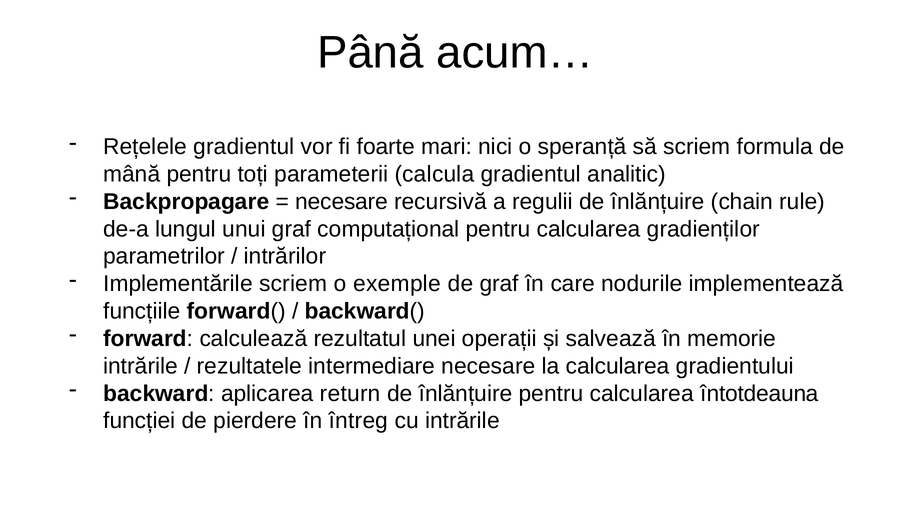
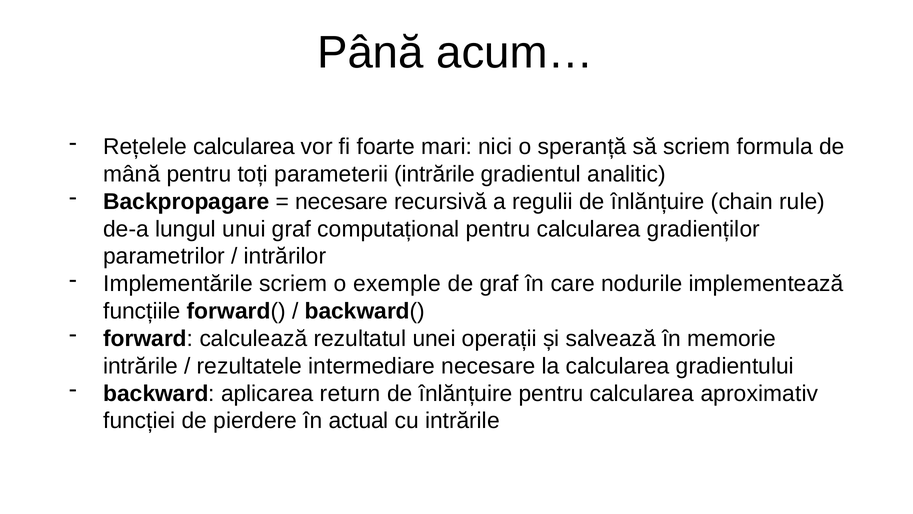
Rețelele gradientul: gradientul -> calcularea (244, 147)
parameterii calcula: calcula -> intrările (435, 174)
întotdeauna: întotdeauna -> aproximativ (759, 393)
întreg: întreg -> actual (359, 421)
